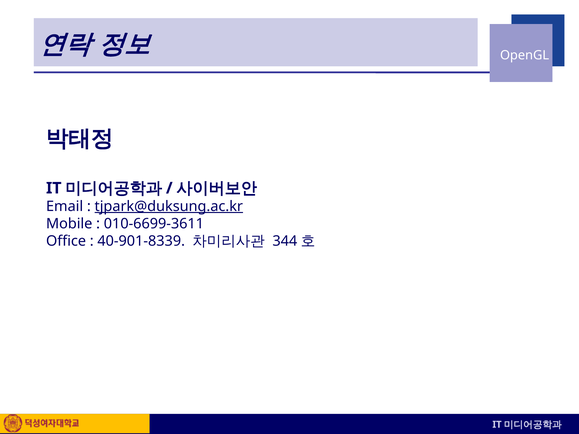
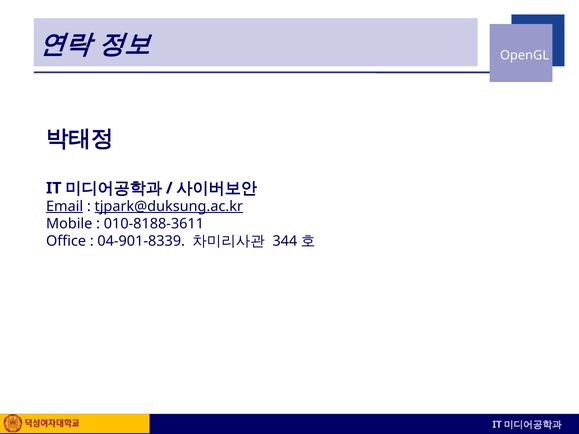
Email underline: none -> present (65, 206)
010-6699-3611: 010-6699-3611 -> 010-8188-3611 (154, 224)
40-901-8339: 40-901-8339 -> 04-901-8339 (141, 241)
